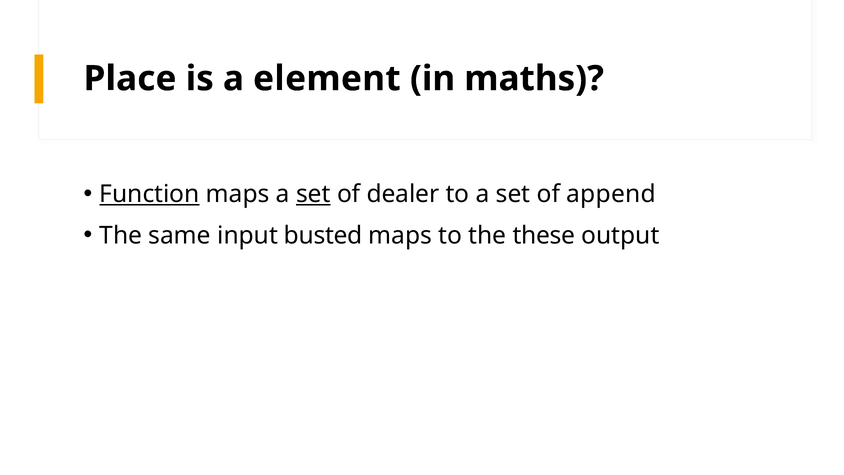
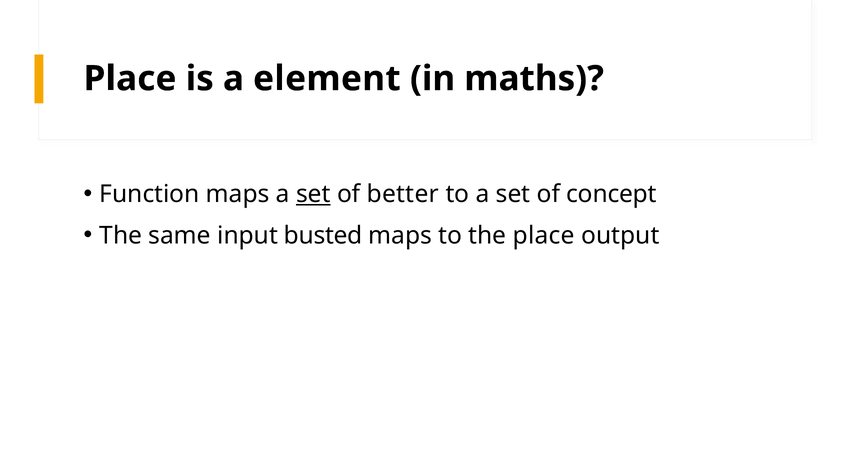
Function underline: present -> none (149, 194)
dealer: dealer -> better (403, 194)
append: append -> concept (611, 194)
the these: these -> place (544, 235)
